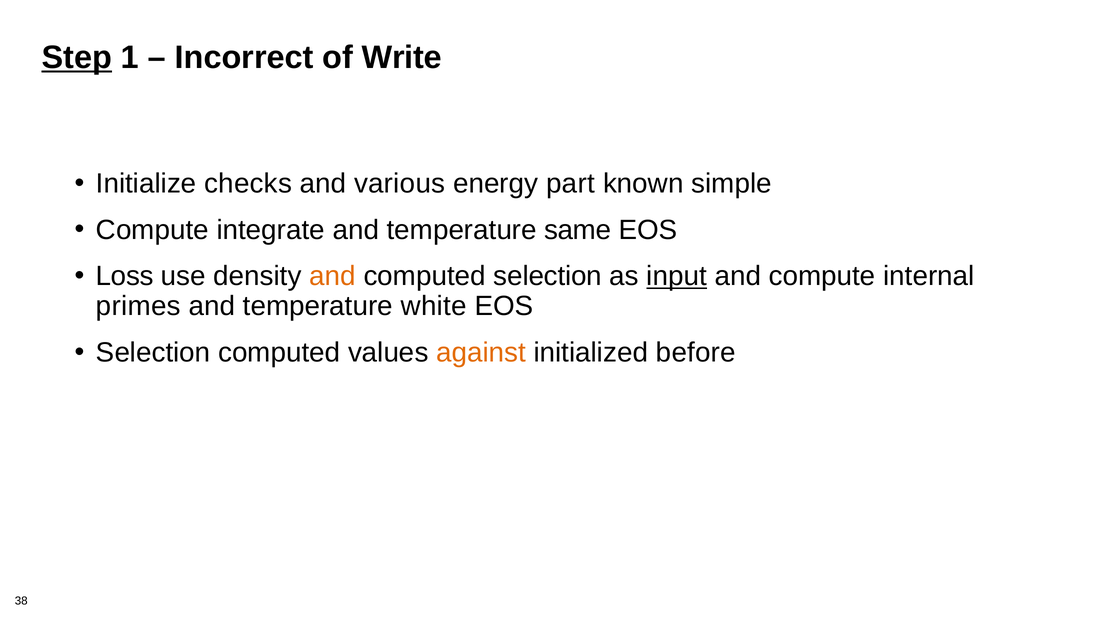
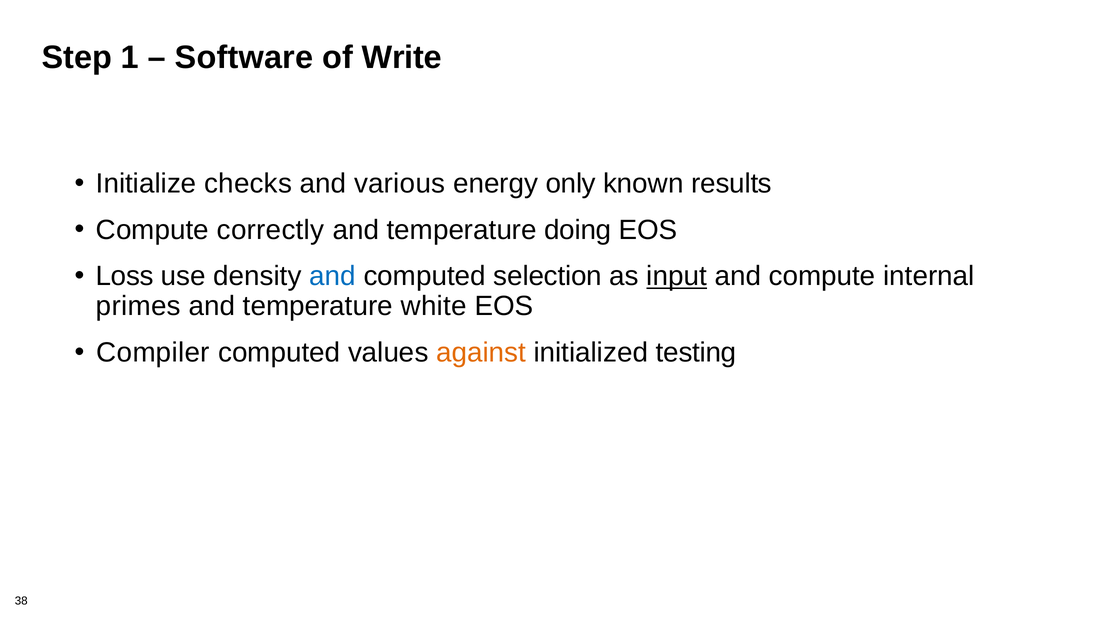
Step underline: present -> none (77, 58)
Incorrect: Incorrect -> Software (244, 58)
part: part -> only (571, 184)
simple: simple -> results (732, 184)
integrate: integrate -> correctly (271, 230)
same: same -> doing (578, 230)
and colour: orange -> blue (333, 276)
Selection: Selection -> Compiler (153, 353)
before: before -> testing (696, 353)
